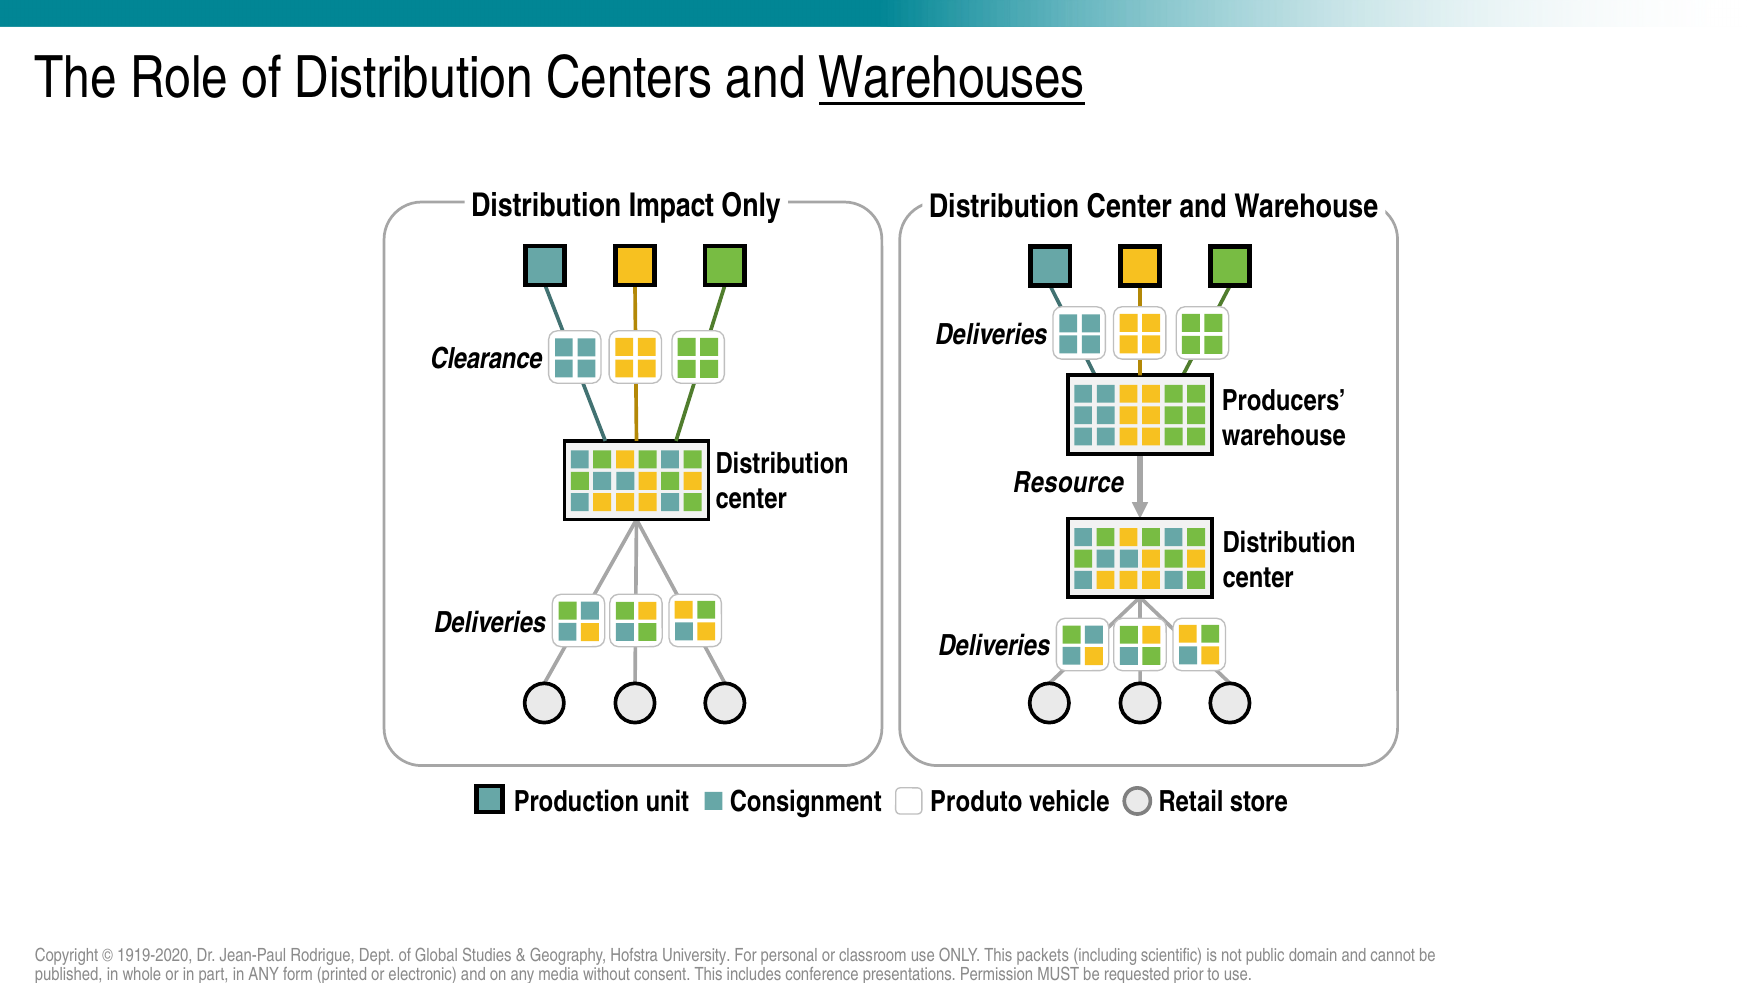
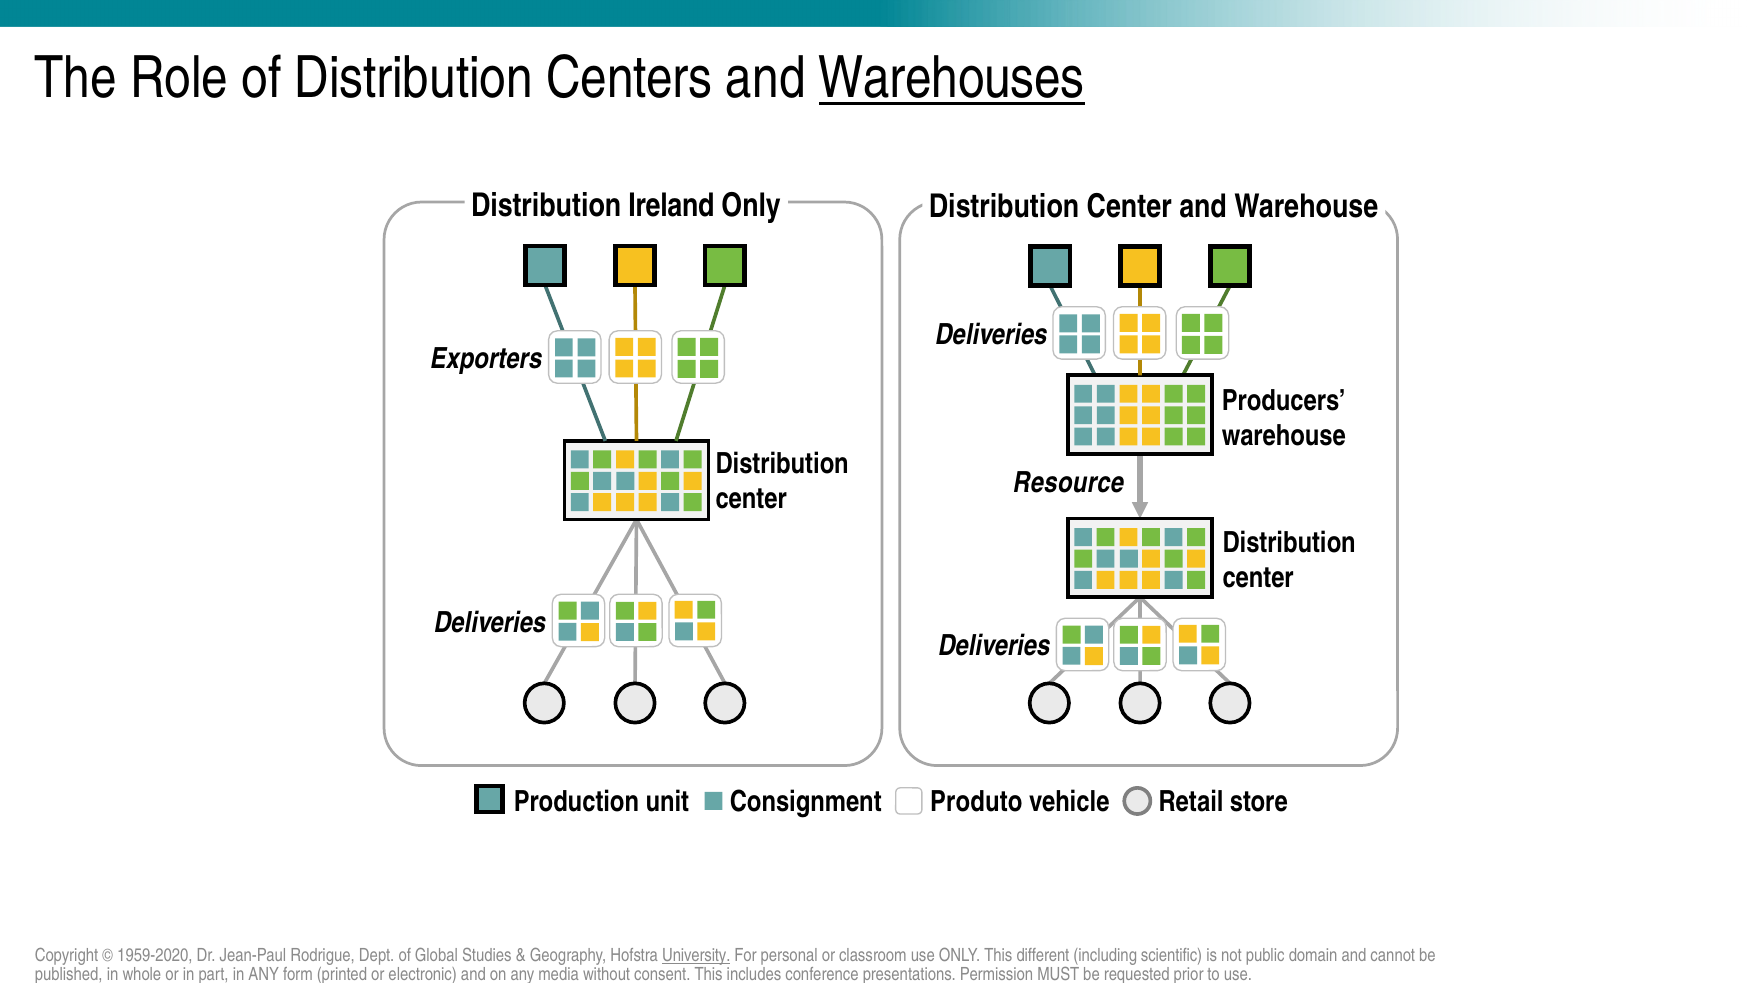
Impact: Impact -> Ireland (672, 205)
Clearance: Clearance -> Exporters (486, 358)
1919-2020: 1919-2020 -> 1959-2020 (155, 956)
University underline: none -> present (696, 956)
packets: packets -> different (1043, 956)
